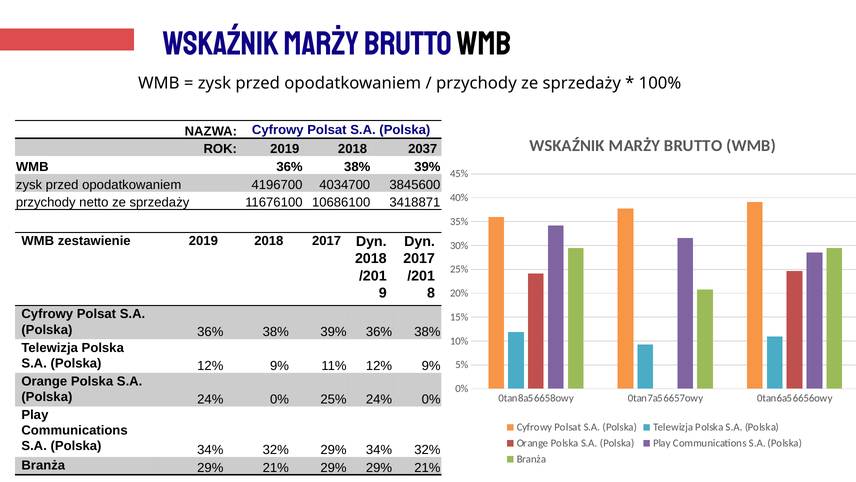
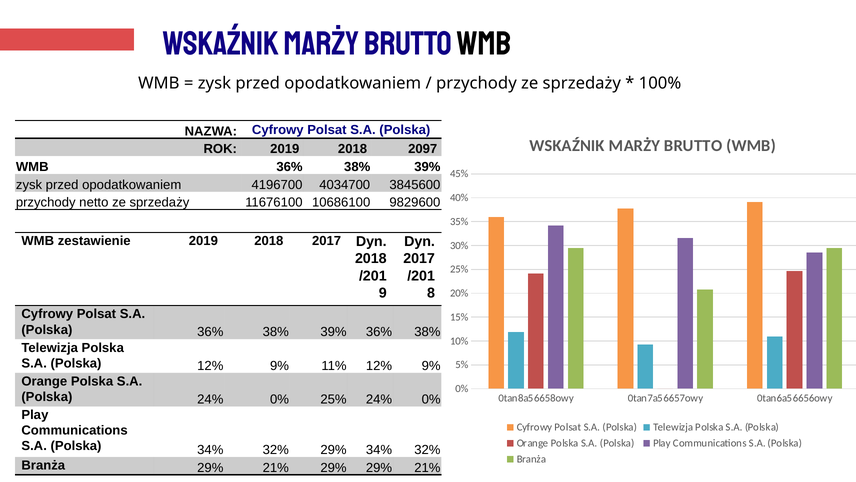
2037: 2037 -> 2097 (423, 149)
3418871: 3418871 -> 9829600 (415, 202)
